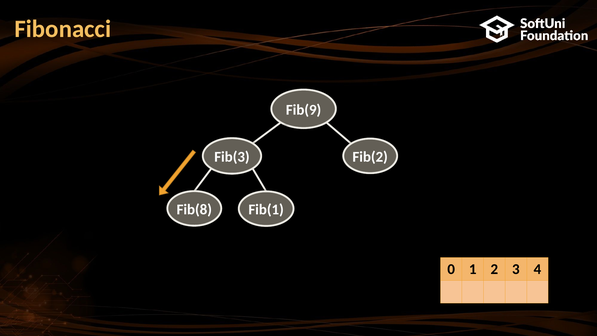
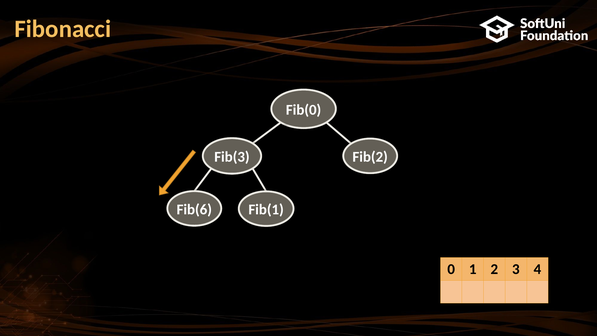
Fib(9: Fib(9 -> Fib(0 (304, 110)
Fib(8: Fib(8 -> Fib(6 (194, 209)
